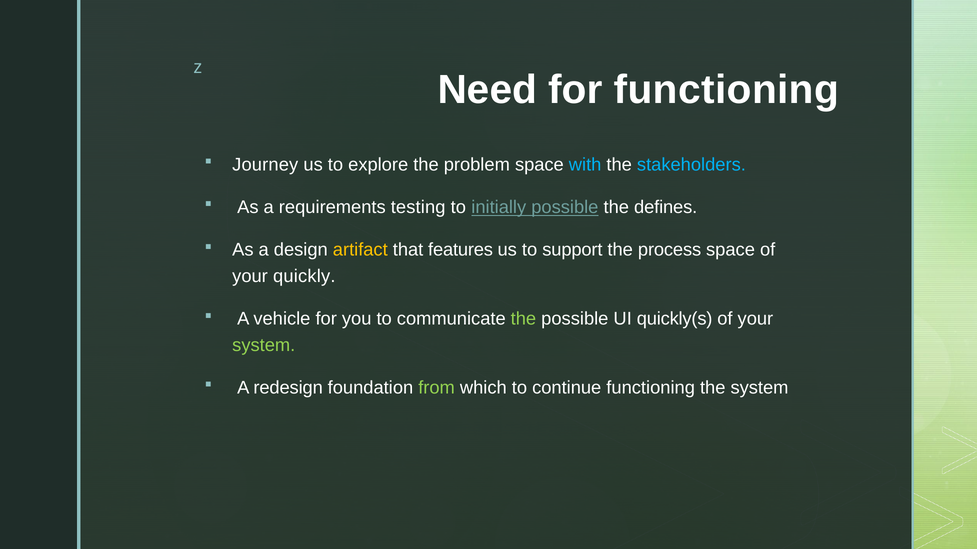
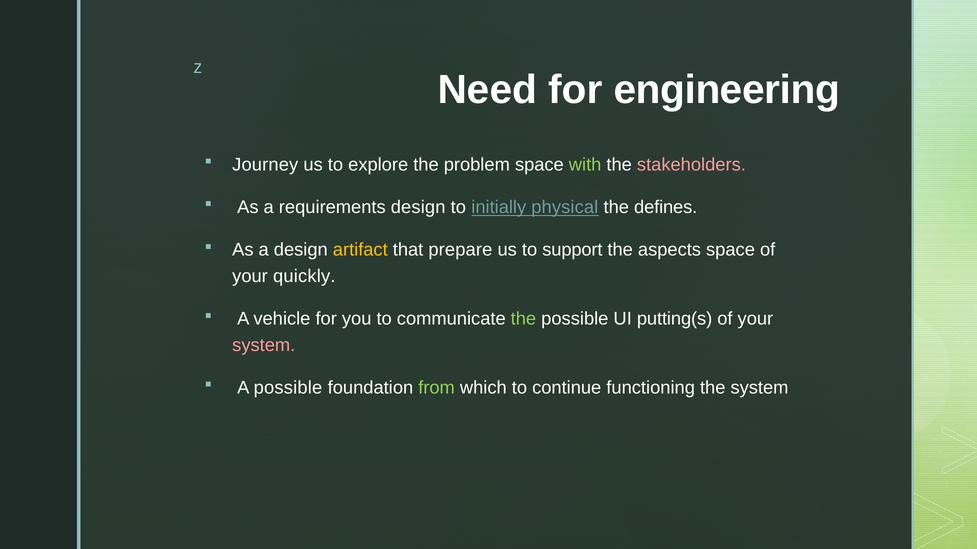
for functioning: functioning -> engineering (727, 90)
with colour: light blue -> light green (585, 165)
stakeholders colour: light blue -> pink (691, 165)
requirements testing: testing -> design (418, 207)
initially possible: possible -> physical (565, 207)
features: features -> prepare (460, 250)
process: process -> aspects (669, 250)
quickly(s: quickly(s -> putting(s (675, 319)
system colour: light green -> pink (264, 346)
A redesign: redesign -> possible (288, 388)
